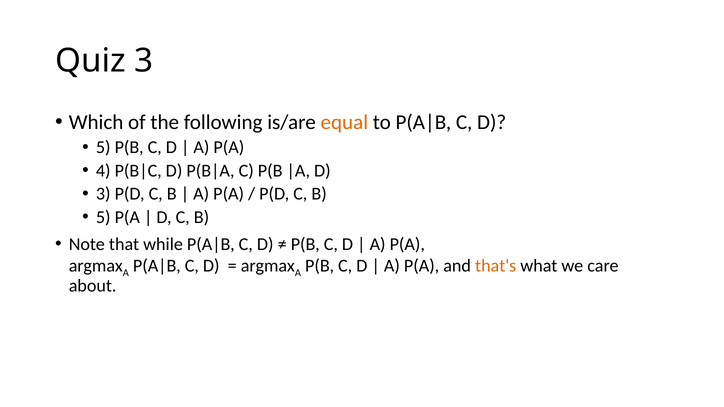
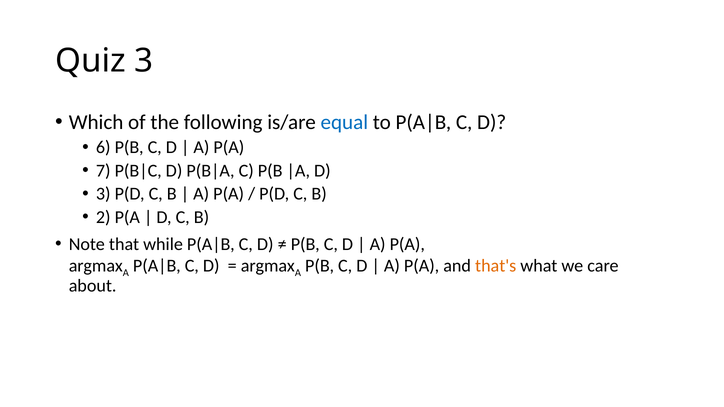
equal colour: orange -> blue (344, 122)
5: 5 -> 6 (103, 147)
4: 4 -> 7 (103, 171)
5: 5 -> 2 (103, 217)
